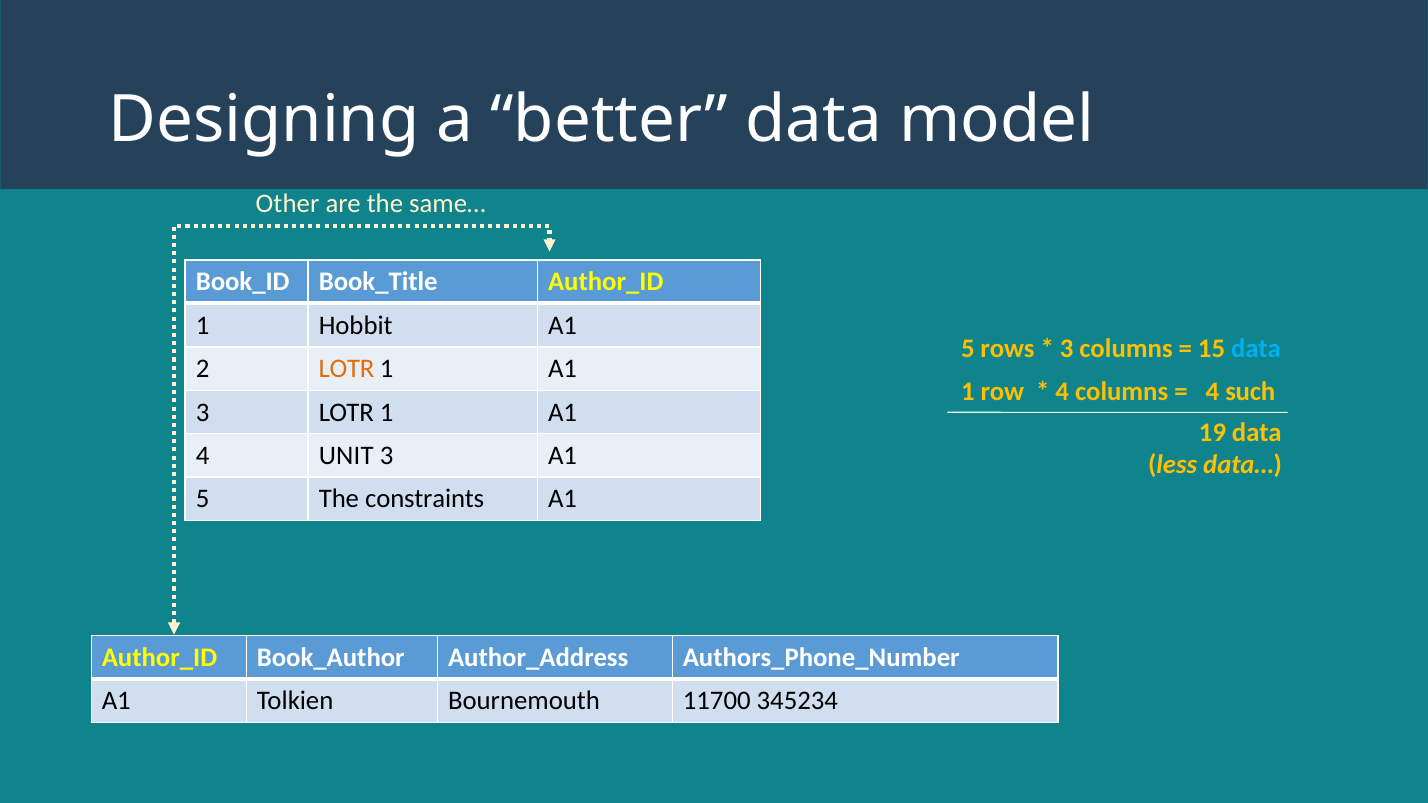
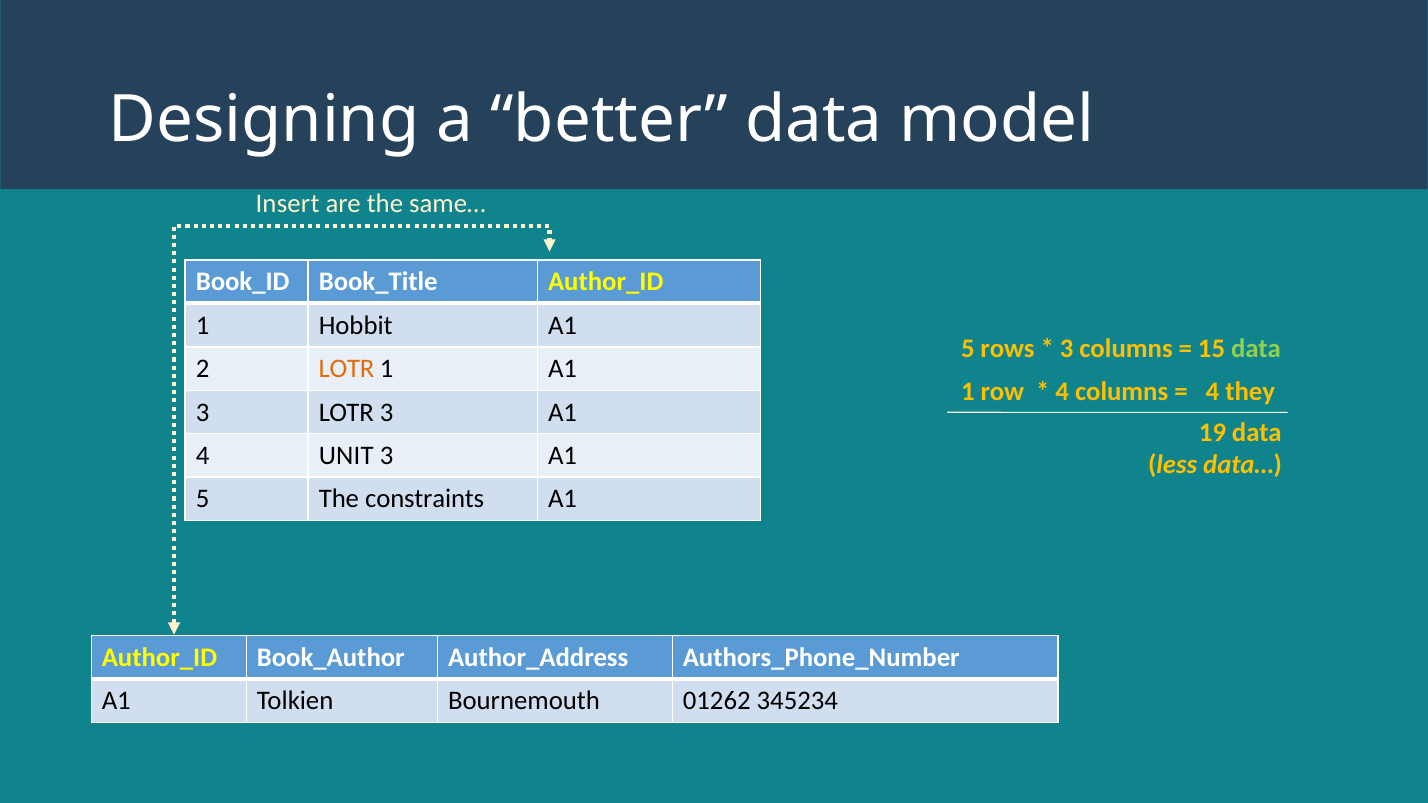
Other: Other -> Insert (287, 204)
data colour: light blue -> light green (1256, 349)
such: such -> they (1250, 392)
3 LOTR 1: 1 -> 3 (387, 412)
11700: 11700 -> 01262 (717, 701)
